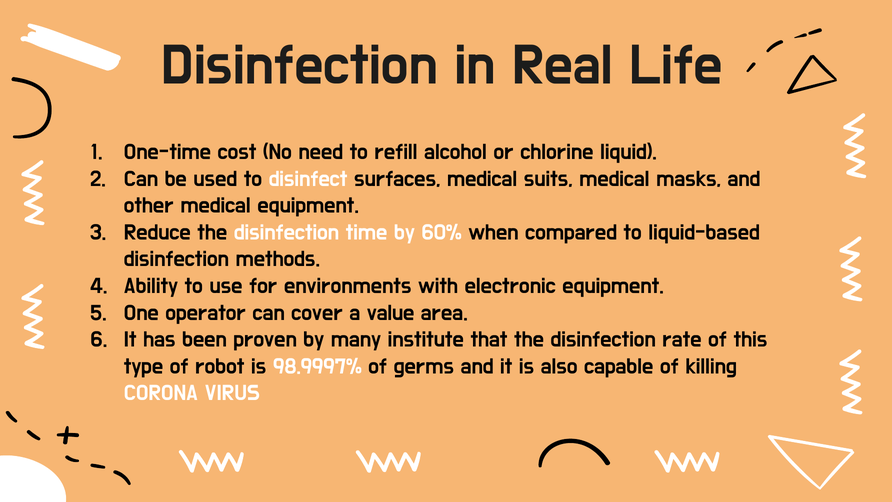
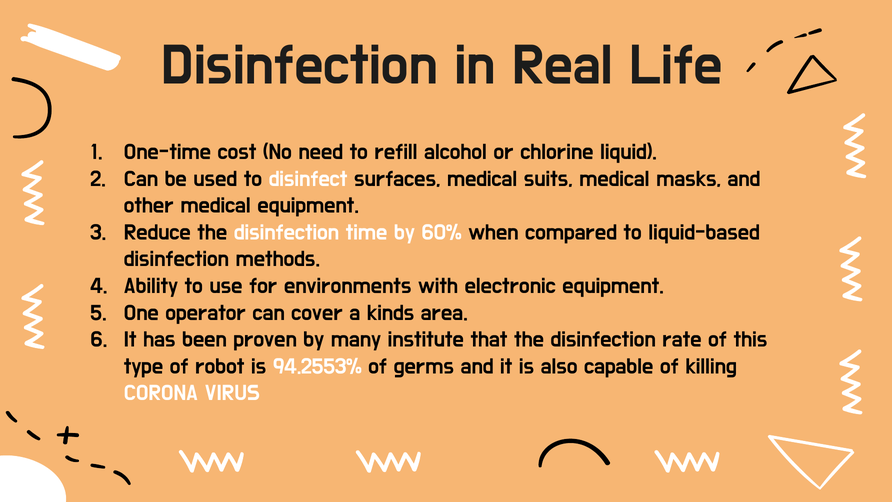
value: value -> kinds (391, 313)
98.9997%: 98.9997% -> 94.2553% (317, 366)
